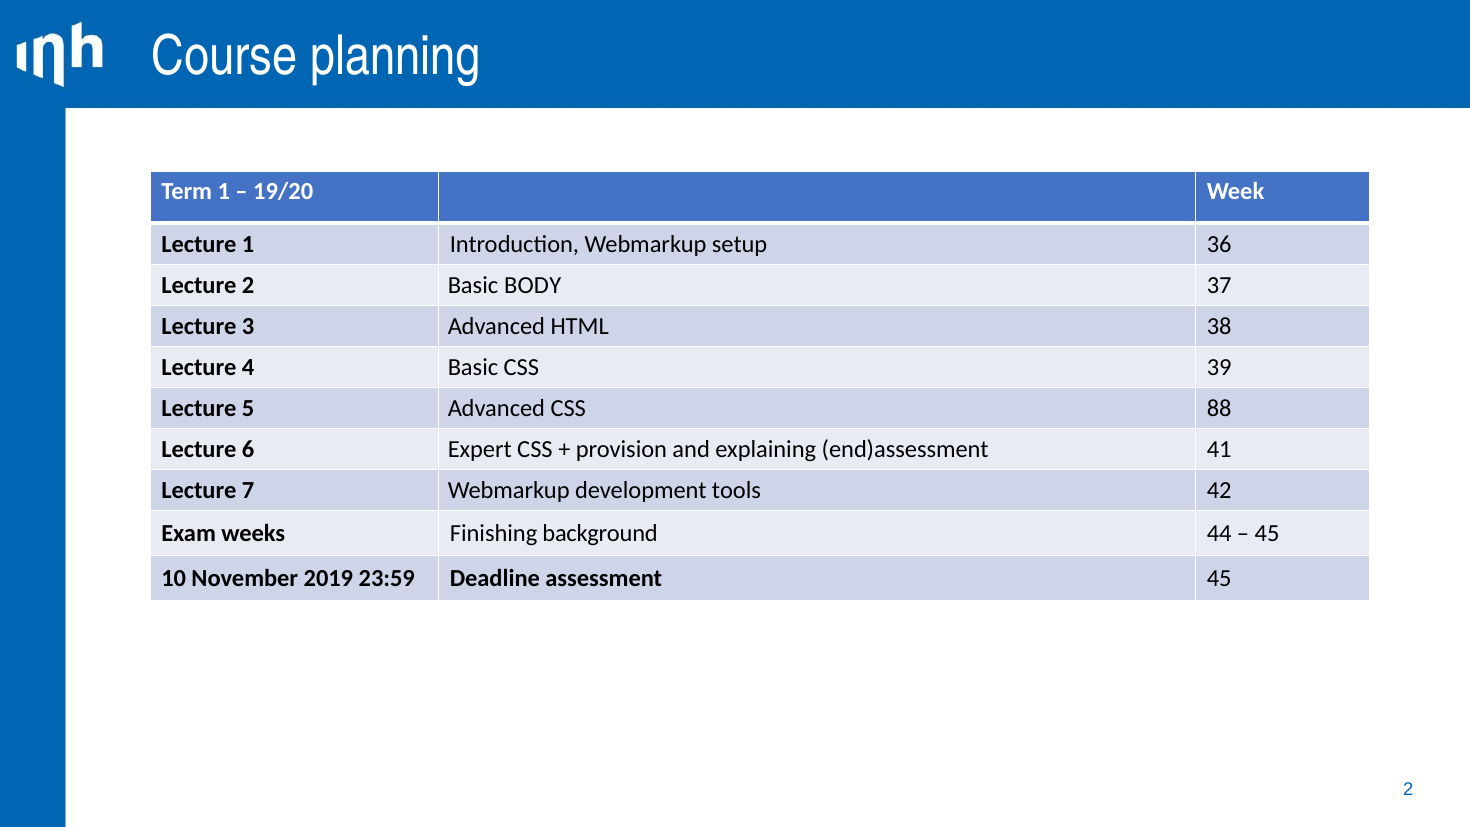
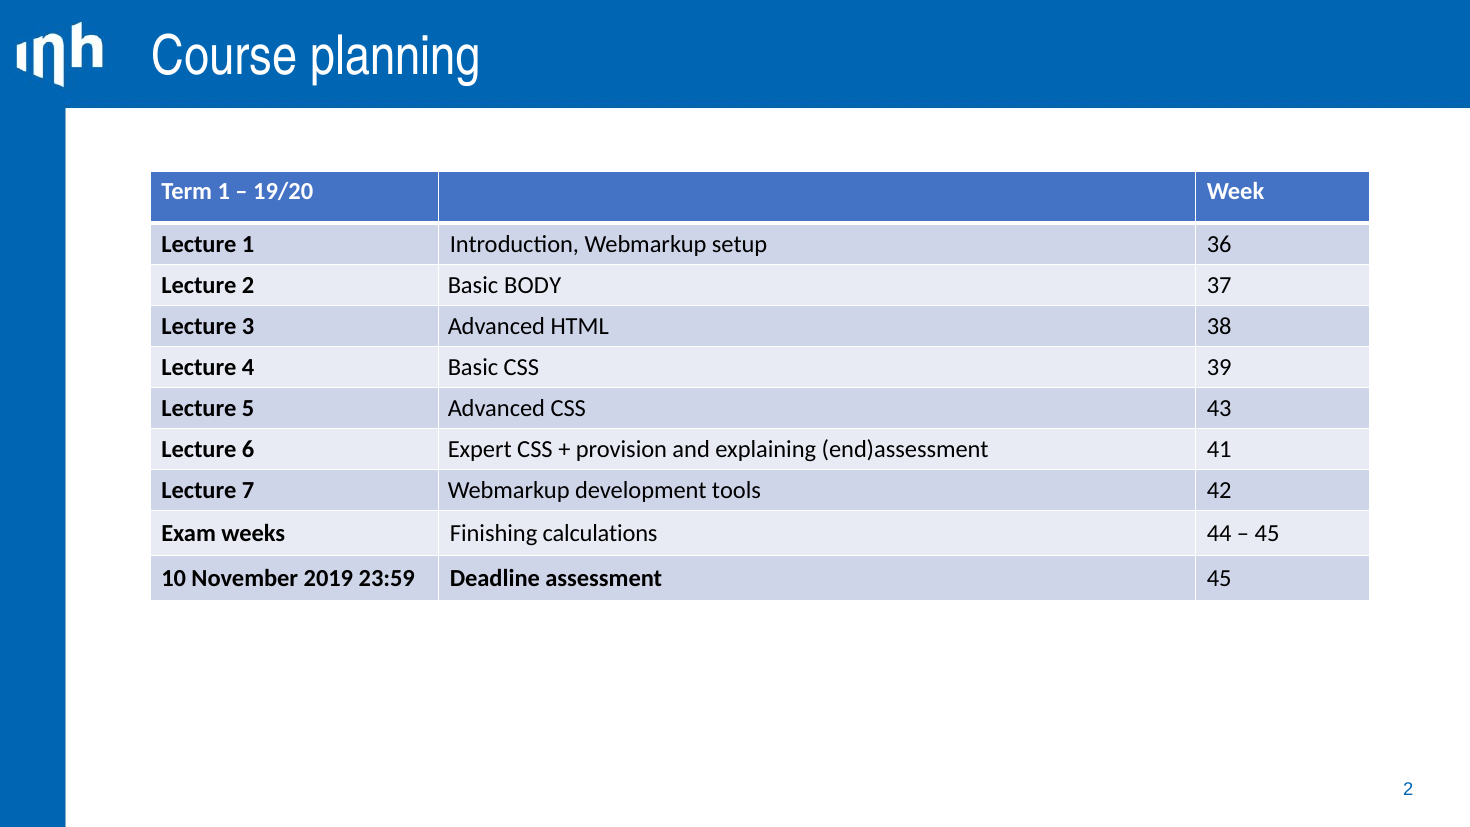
88: 88 -> 43 (1219, 408)
background: background -> calculations (600, 533)
